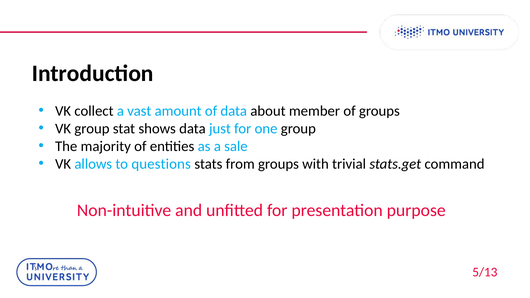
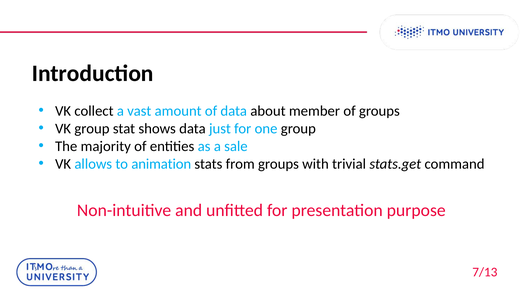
questions: questions -> animation (161, 164)
5/13: 5/13 -> 7/13 (485, 272)
